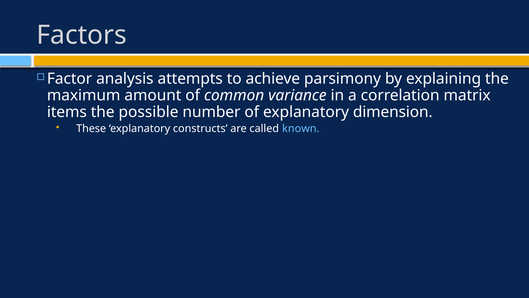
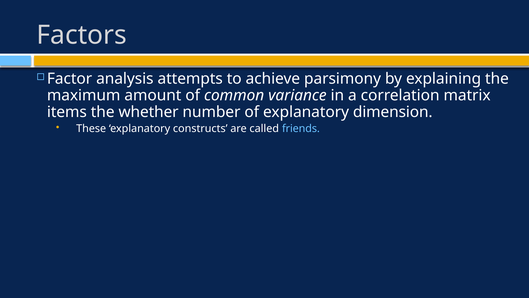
possible: possible -> whether (149, 112)
known: known -> friends (301, 129)
